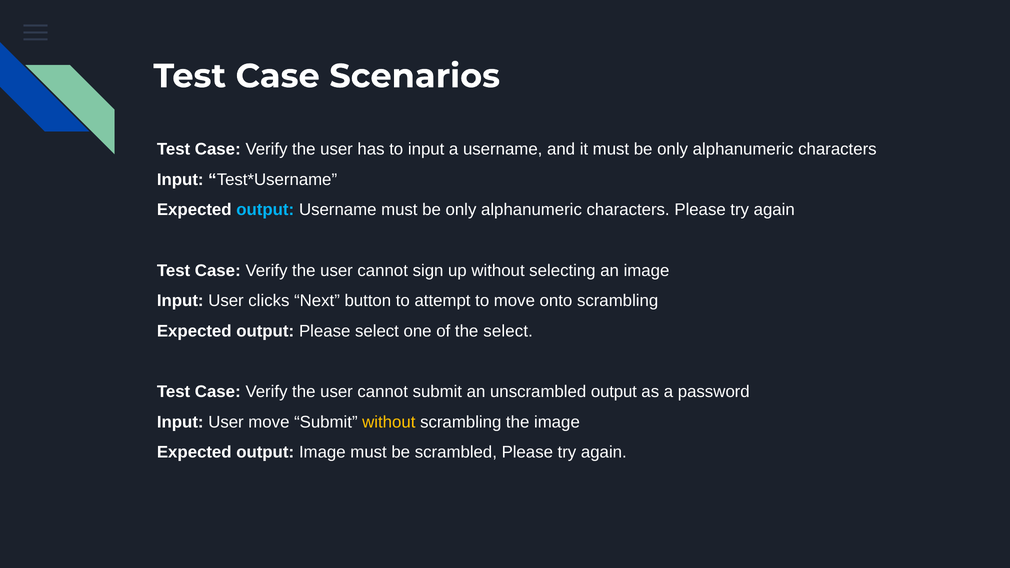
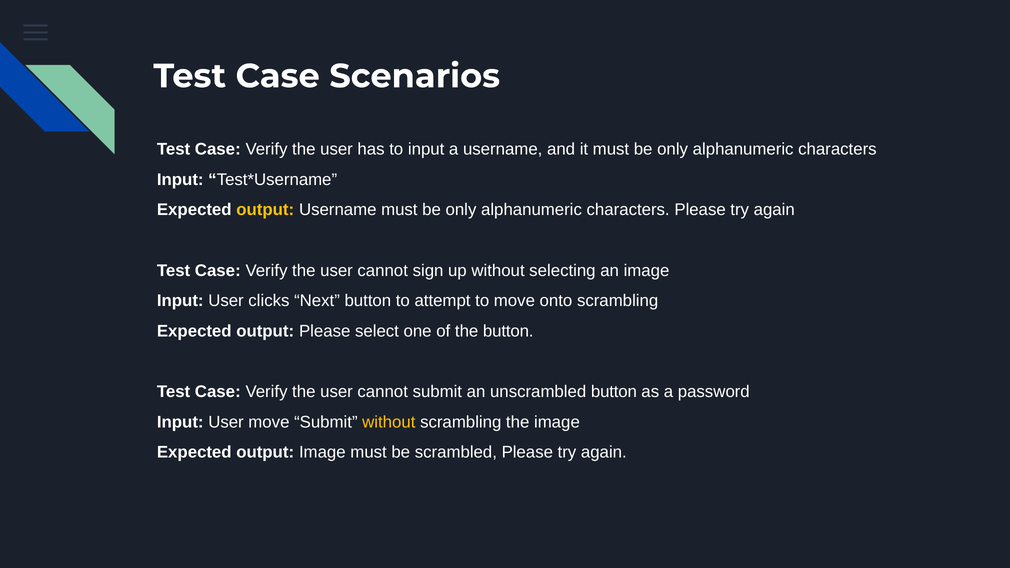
output colour: light blue -> yellow (265, 210)
the select: select -> button (508, 331)
unscrambled output: output -> button (614, 392)
